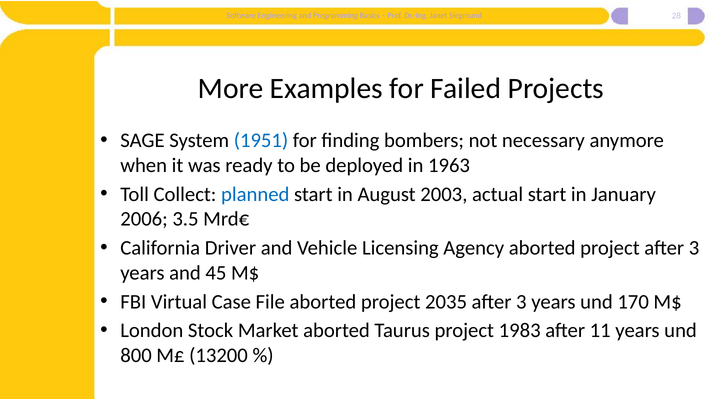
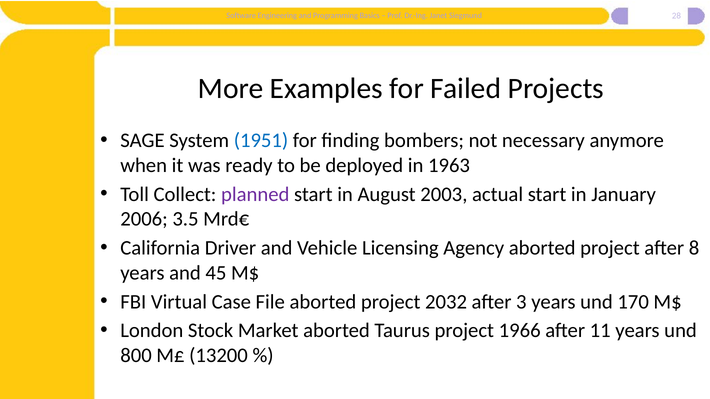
planned colour: blue -> purple (255, 194)
project after 3: 3 -> 8 (694, 248)
2035: 2035 -> 2032 (446, 302)
1983: 1983 -> 1966 (520, 331)
